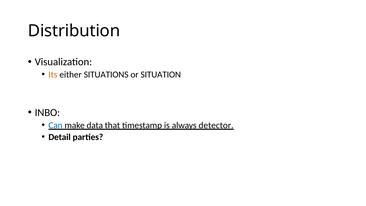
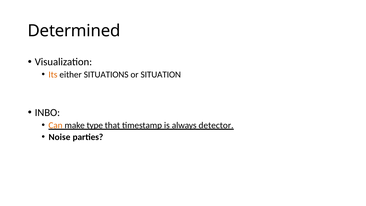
Distribution: Distribution -> Determined (74, 31)
Can colour: blue -> orange (56, 125)
data: data -> type (95, 125)
Detail: Detail -> Noise (59, 137)
